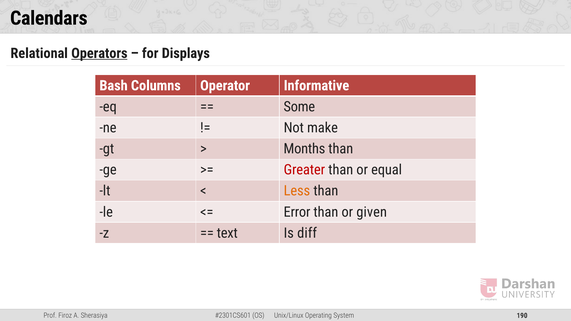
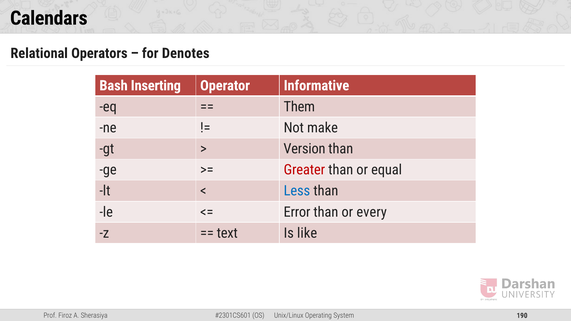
Operators underline: present -> none (99, 53)
Displays: Displays -> Denotes (186, 53)
Columns: Columns -> Inserting (156, 86)
Some: Some -> Them (299, 107)
Months: Months -> Version (304, 149)
Less colour: orange -> blue (297, 191)
given: given -> every (372, 212)
diff: diff -> like (307, 233)
